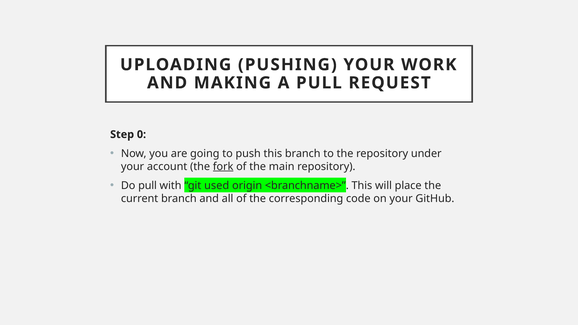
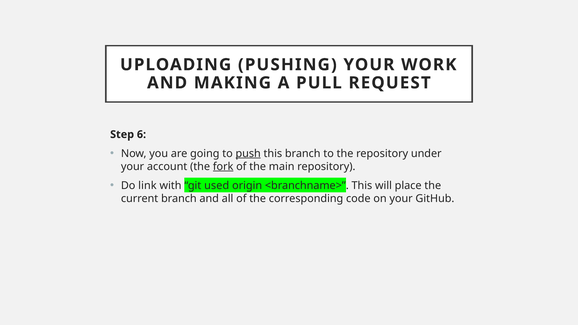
0: 0 -> 6 (141, 134)
push underline: none -> present (248, 154)
Do pull: pull -> link (147, 186)
